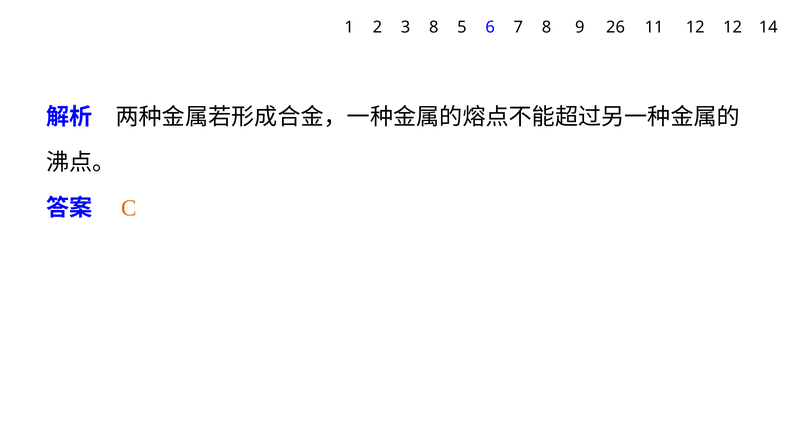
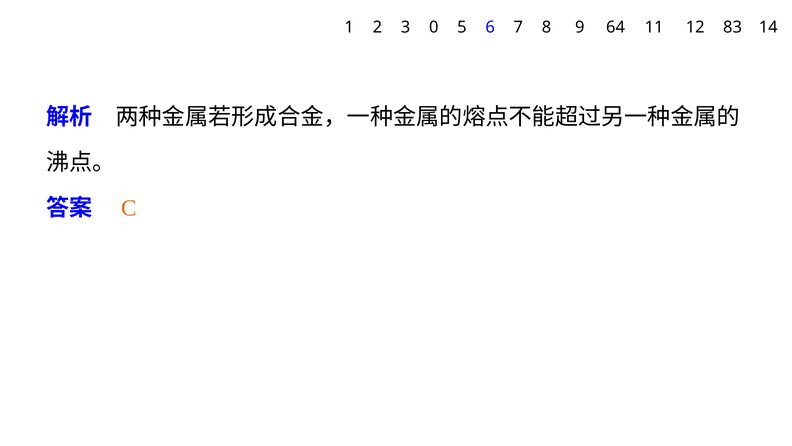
3 8: 8 -> 0 (434, 27)
26: 26 -> 64 (616, 27)
12 12: 12 -> 83 (733, 27)
